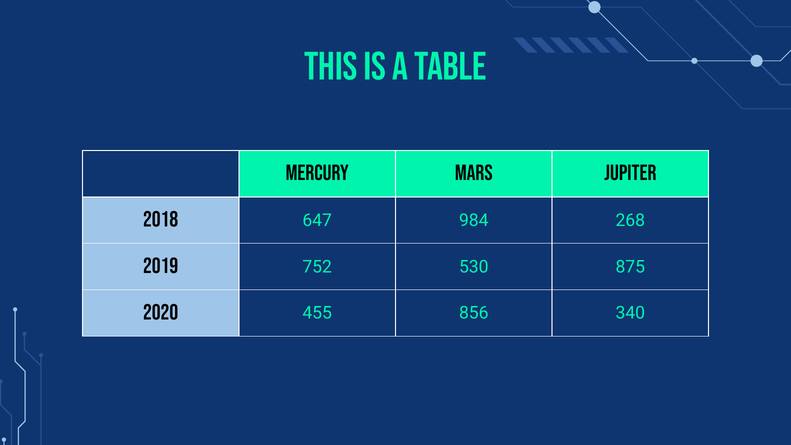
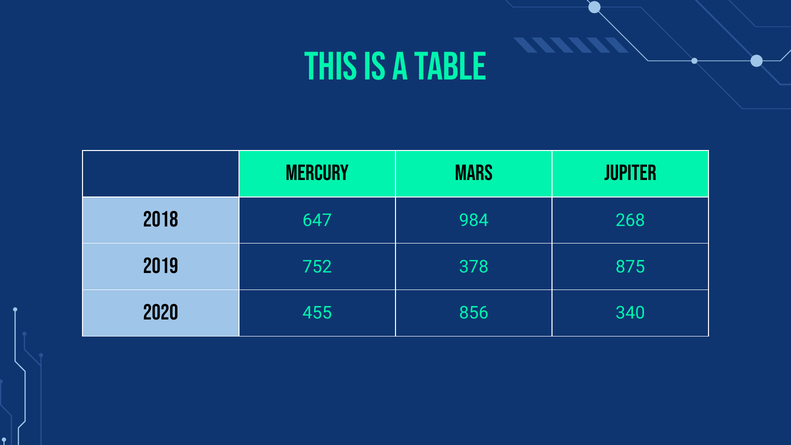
530: 530 -> 378 (474, 267)
